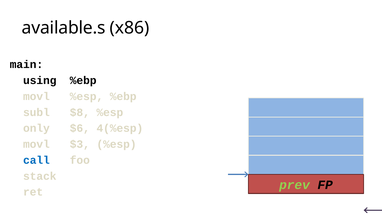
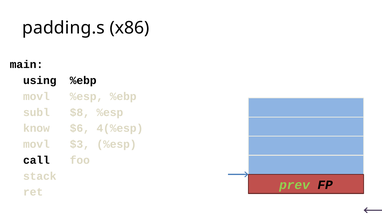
available.s: available.s -> padding.s (63, 28)
only: only -> know (36, 128)
call colour: blue -> black (36, 160)
